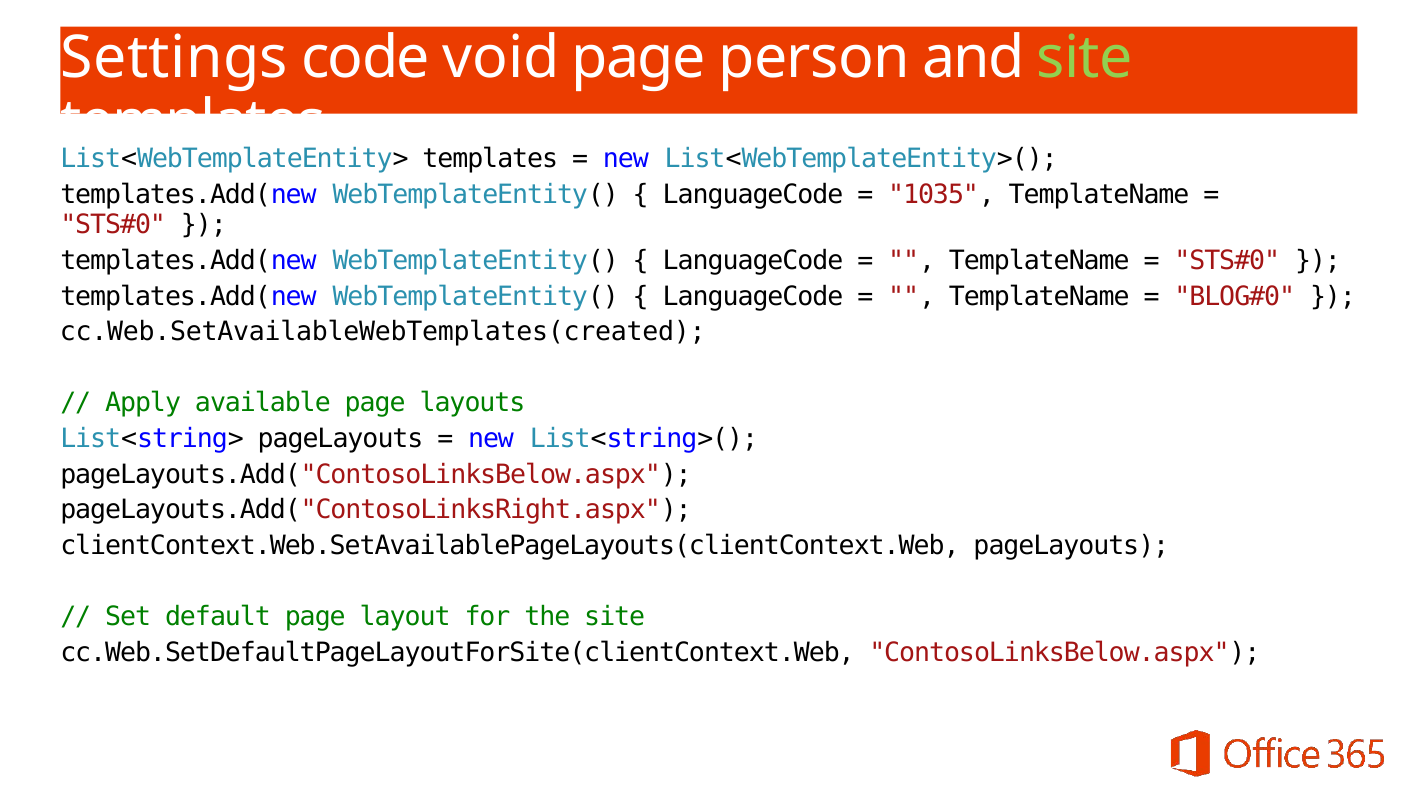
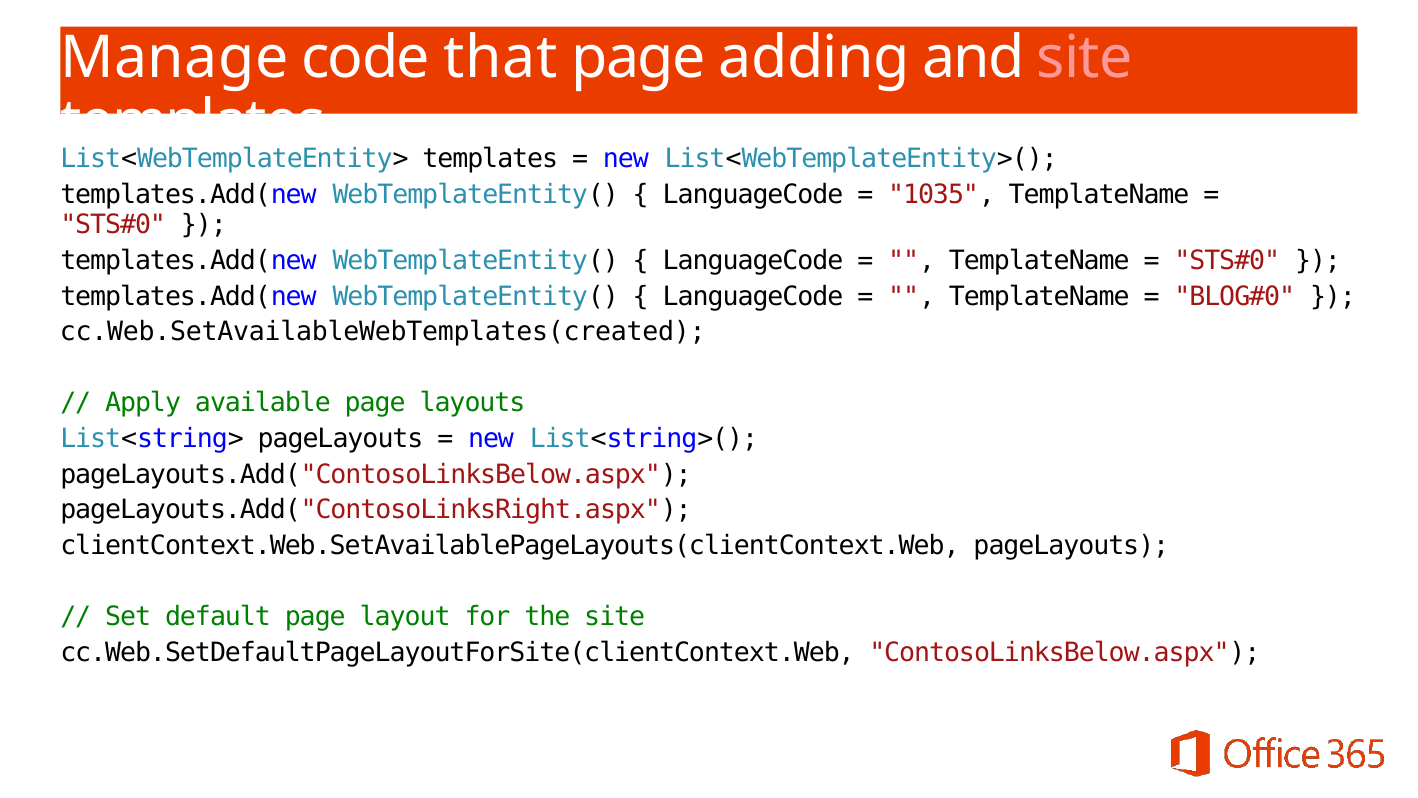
Settings: Settings -> Manage (174, 58)
void: void -> that (501, 58)
person: person -> adding (814, 58)
site colour: light green -> pink (1085, 58)
